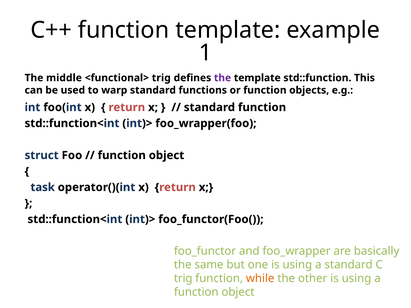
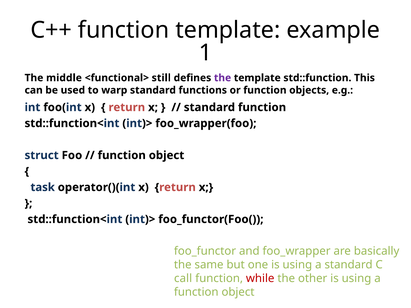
<functional> trig: trig -> still (161, 78)
trig: trig -> call (183, 279)
while colour: orange -> red (260, 279)
